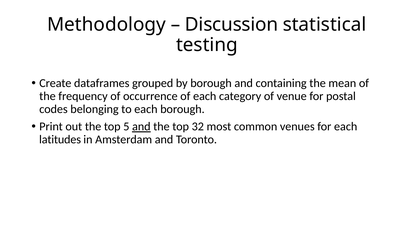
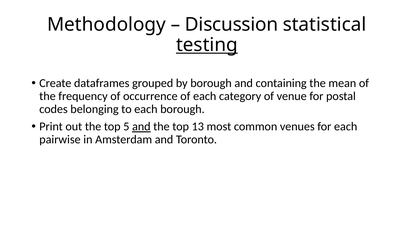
testing underline: none -> present (207, 45)
32: 32 -> 13 (198, 127)
latitudes: latitudes -> pairwise (60, 140)
